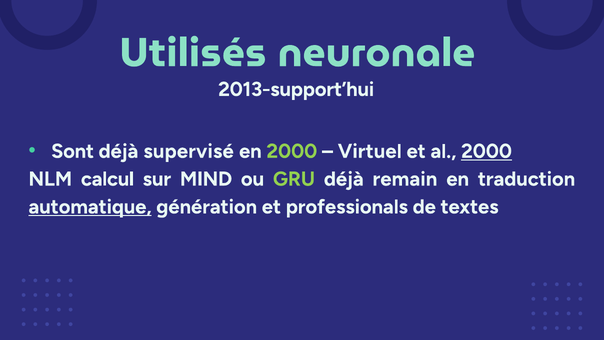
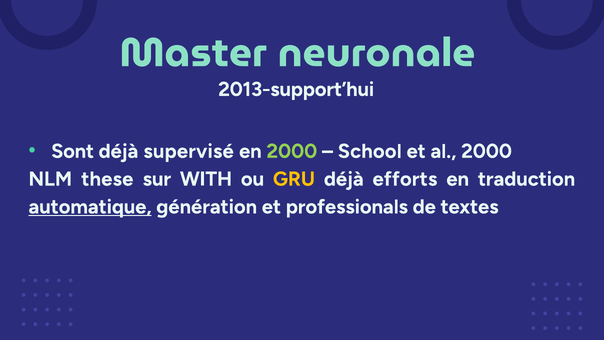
Utilisés: Utilisés -> Master (193, 53)
Virtuel: Virtuel -> School (370, 151)
2000 underline: present -> none (487, 151)
calcul: calcul -> these (107, 179)
MIND: MIND -> WITH (206, 179)
GRU colour: light green -> yellow (294, 179)
remain: remain -> efforts (405, 179)
